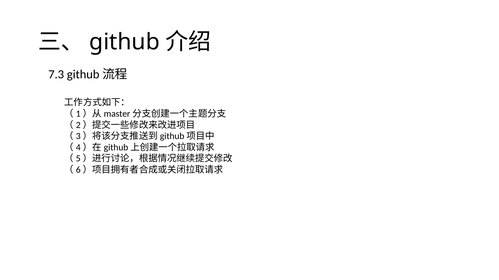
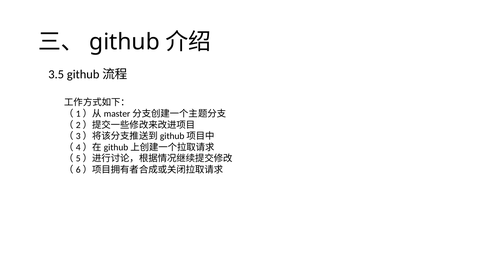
7.3: 7.3 -> 3.5 (56, 74)
